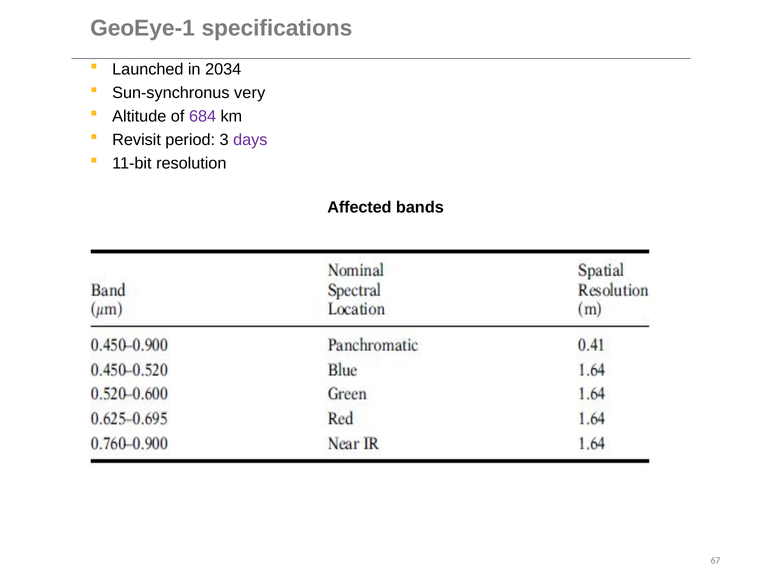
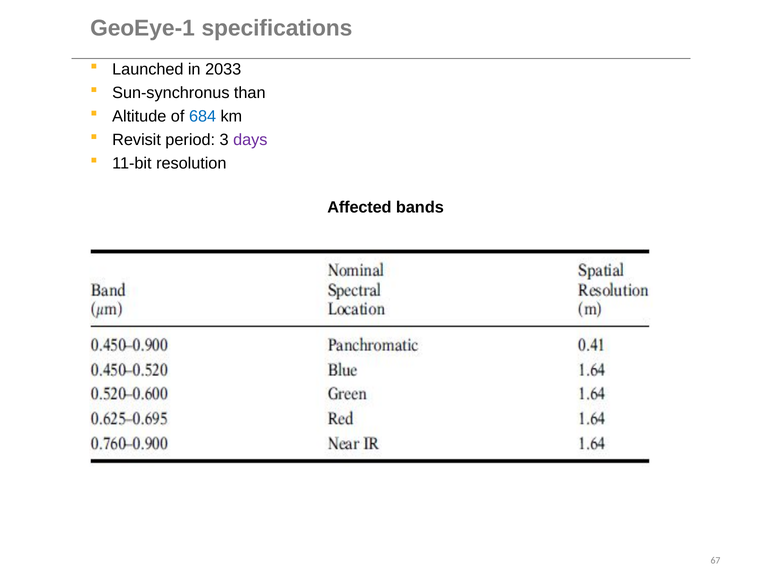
2034: 2034 -> 2033 (223, 69)
very: very -> than (250, 93)
684 colour: purple -> blue (203, 116)
